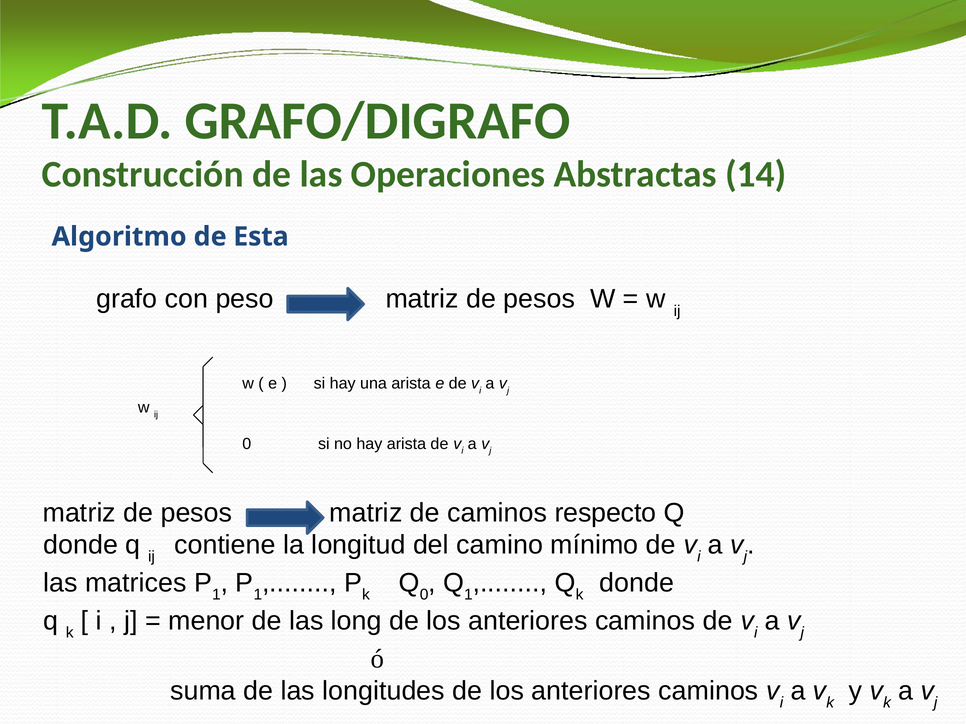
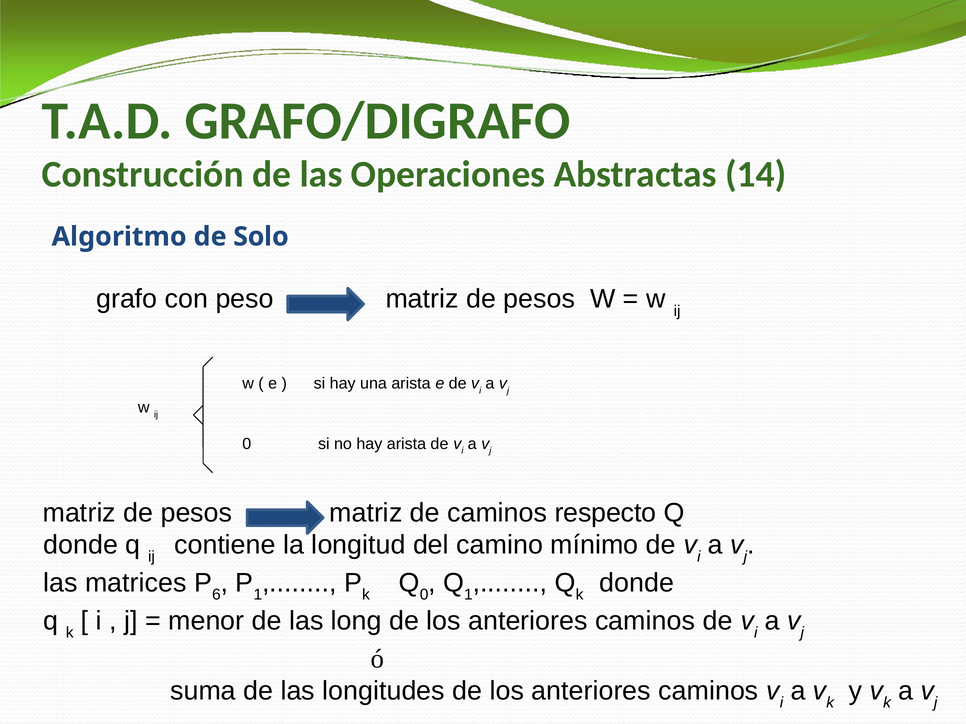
Esta: Esta -> Solo (261, 237)
1: 1 -> 6 (216, 595)
